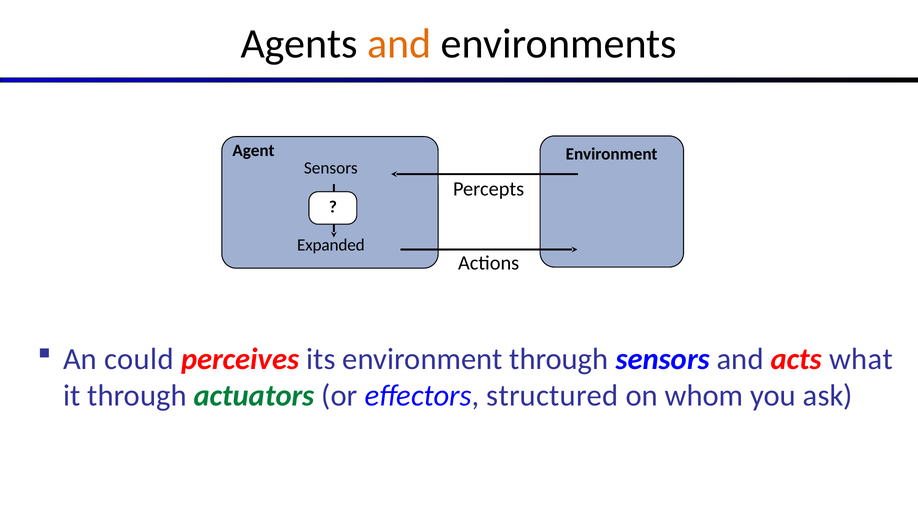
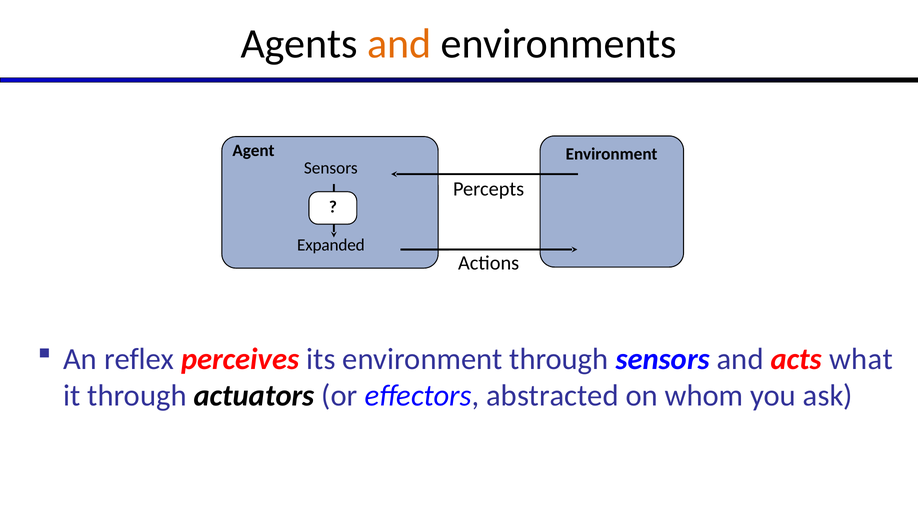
could: could -> reflex (139, 359)
actuators colour: green -> black (254, 395)
structured: structured -> abstracted (553, 395)
